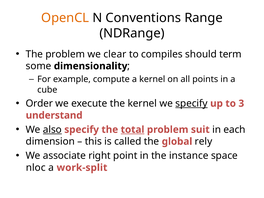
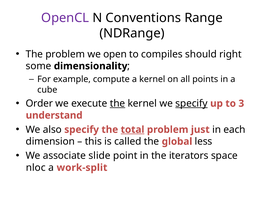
OpenCL colour: orange -> purple (65, 18)
clear: clear -> open (115, 54)
term: term -> right (230, 54)
the underline: none -> present (117, 103)
also underline: present -> none (52, 130)
suit: suit -> just (200, 130)
rely: rely -> less (204, 141)
right: right -> slide (99, 156)
instance: instance -> iterators (189, 156)
